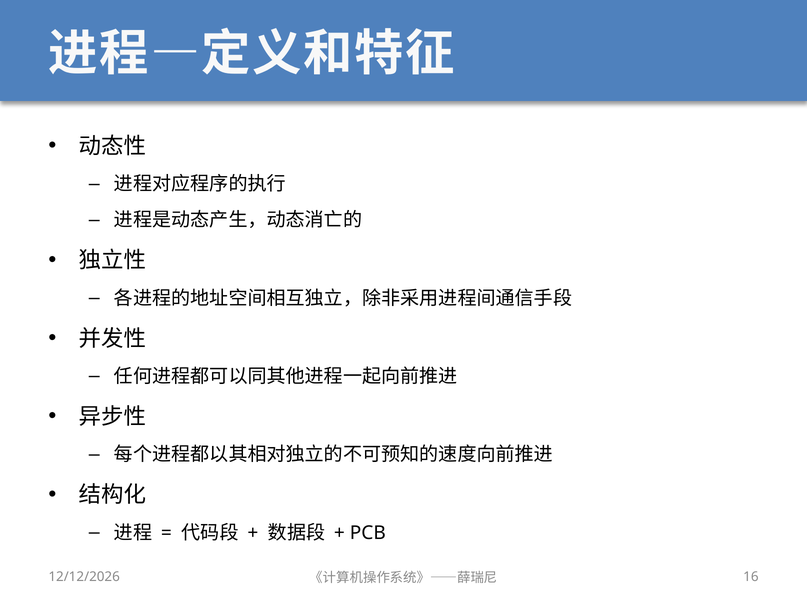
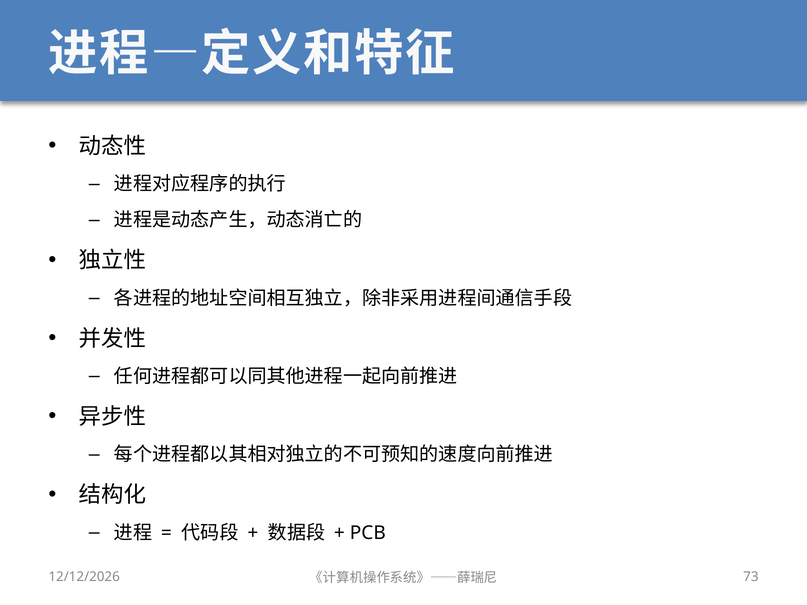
16: 16 -> 73 (751, 577)
